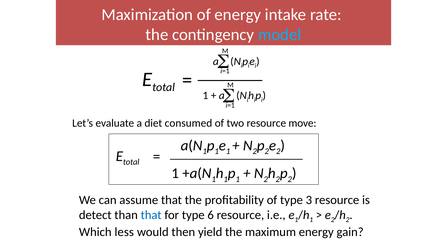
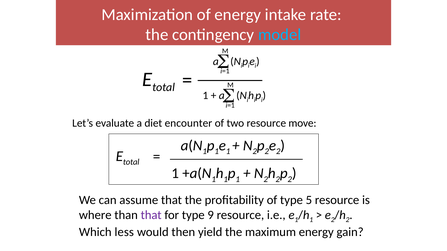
consumed: consumed -> encounter (188, 123)
3: 3 -> 5 (309, 200)
detect: detect -> where (95, 215)
that colour: blue -> purple (151, 215)
6: 6 -> 9 (211, 215)
